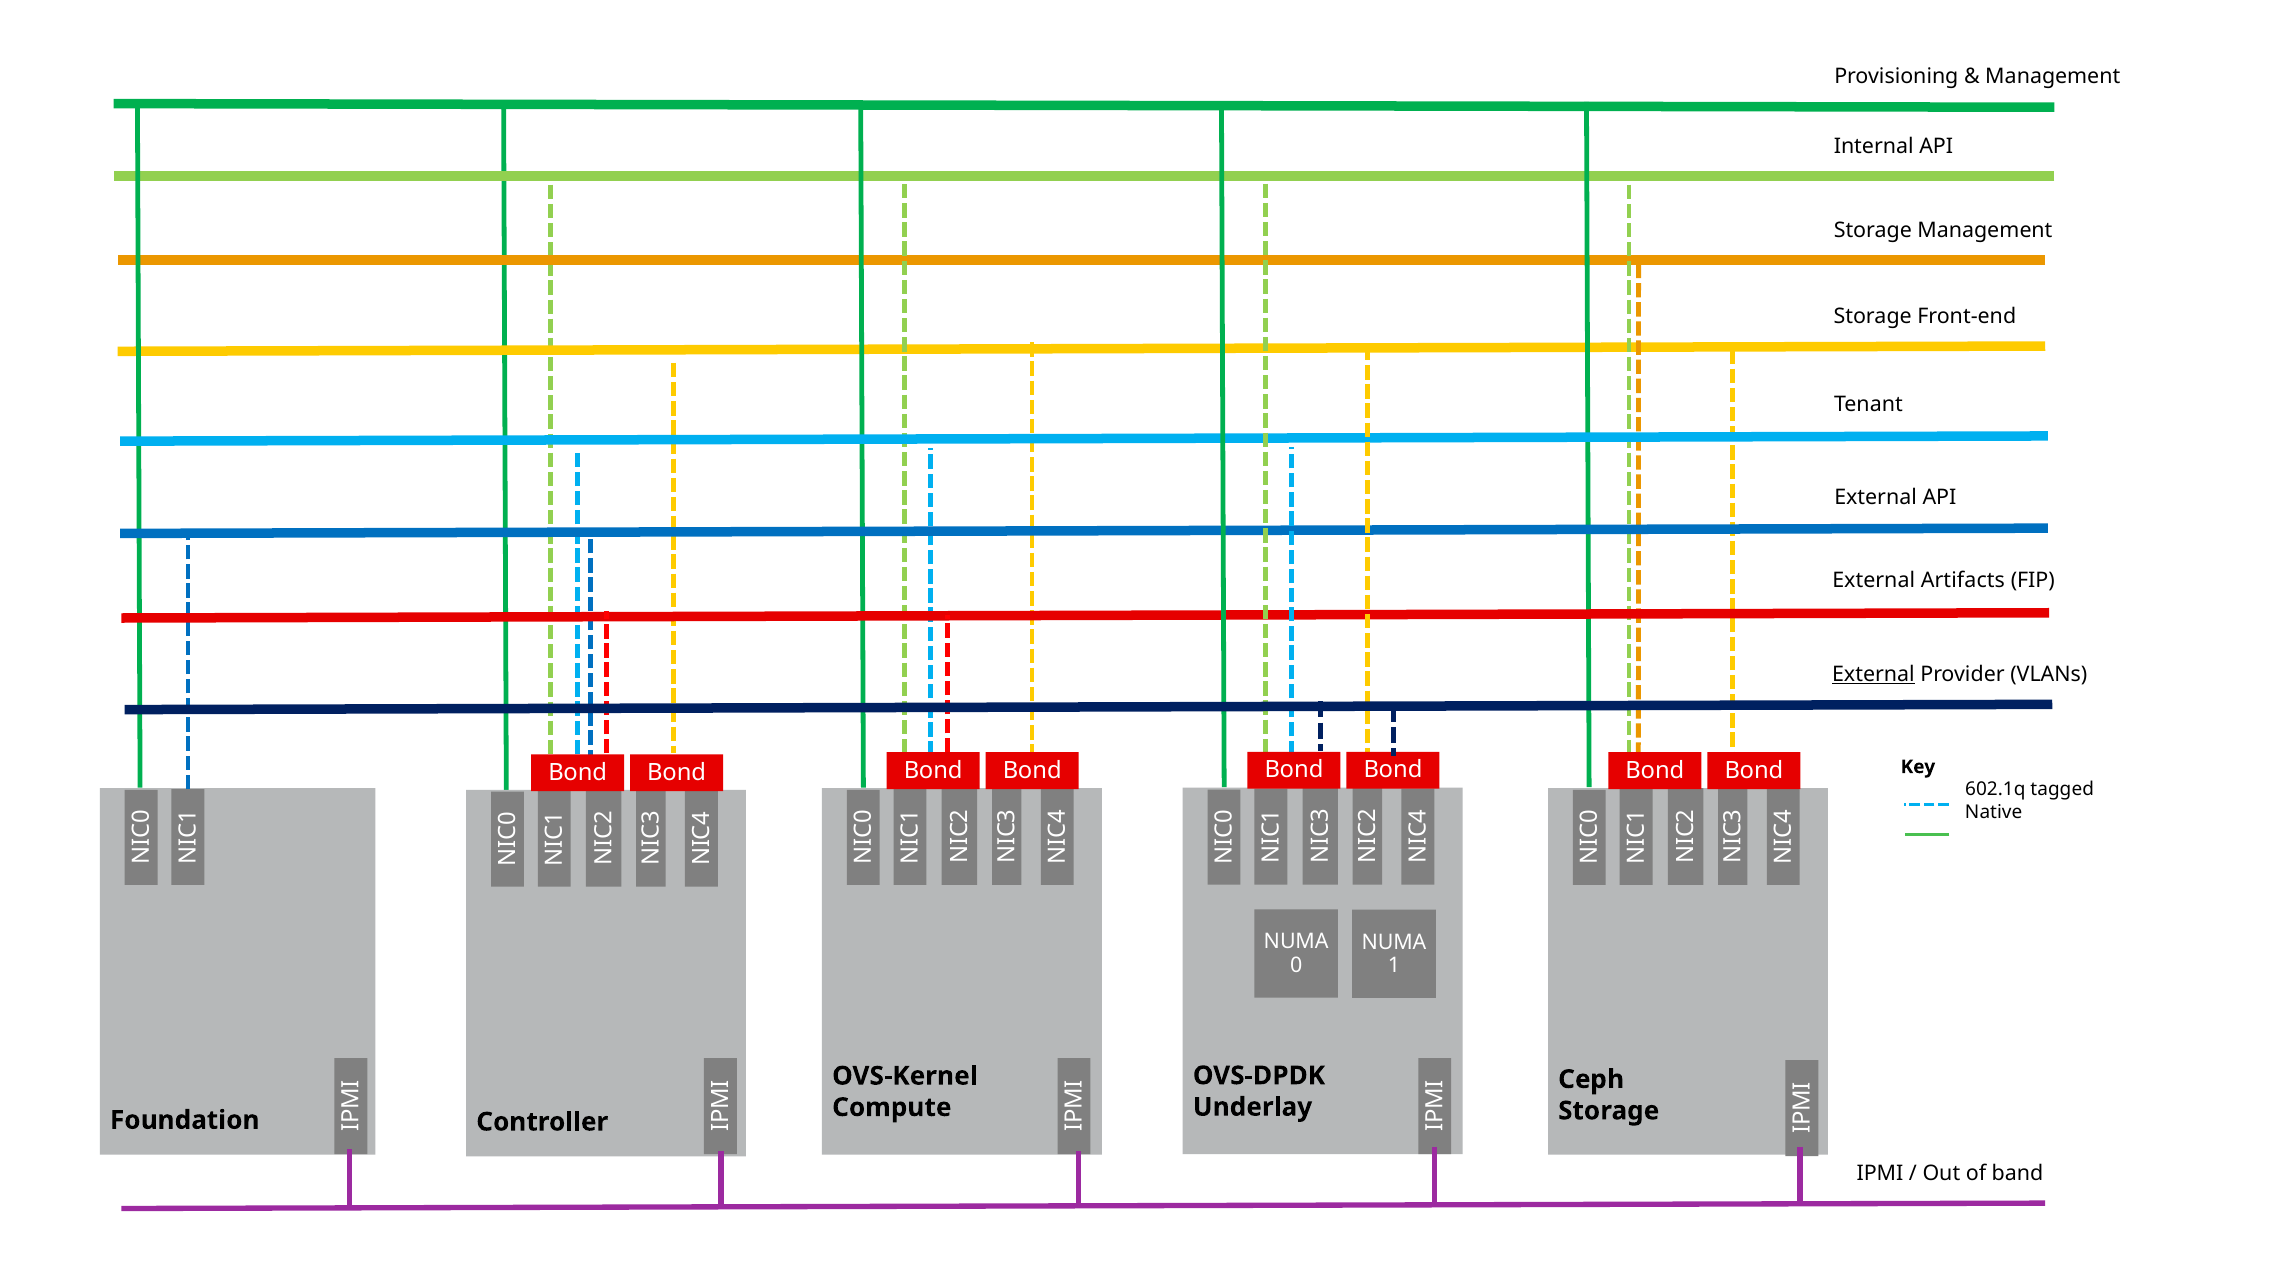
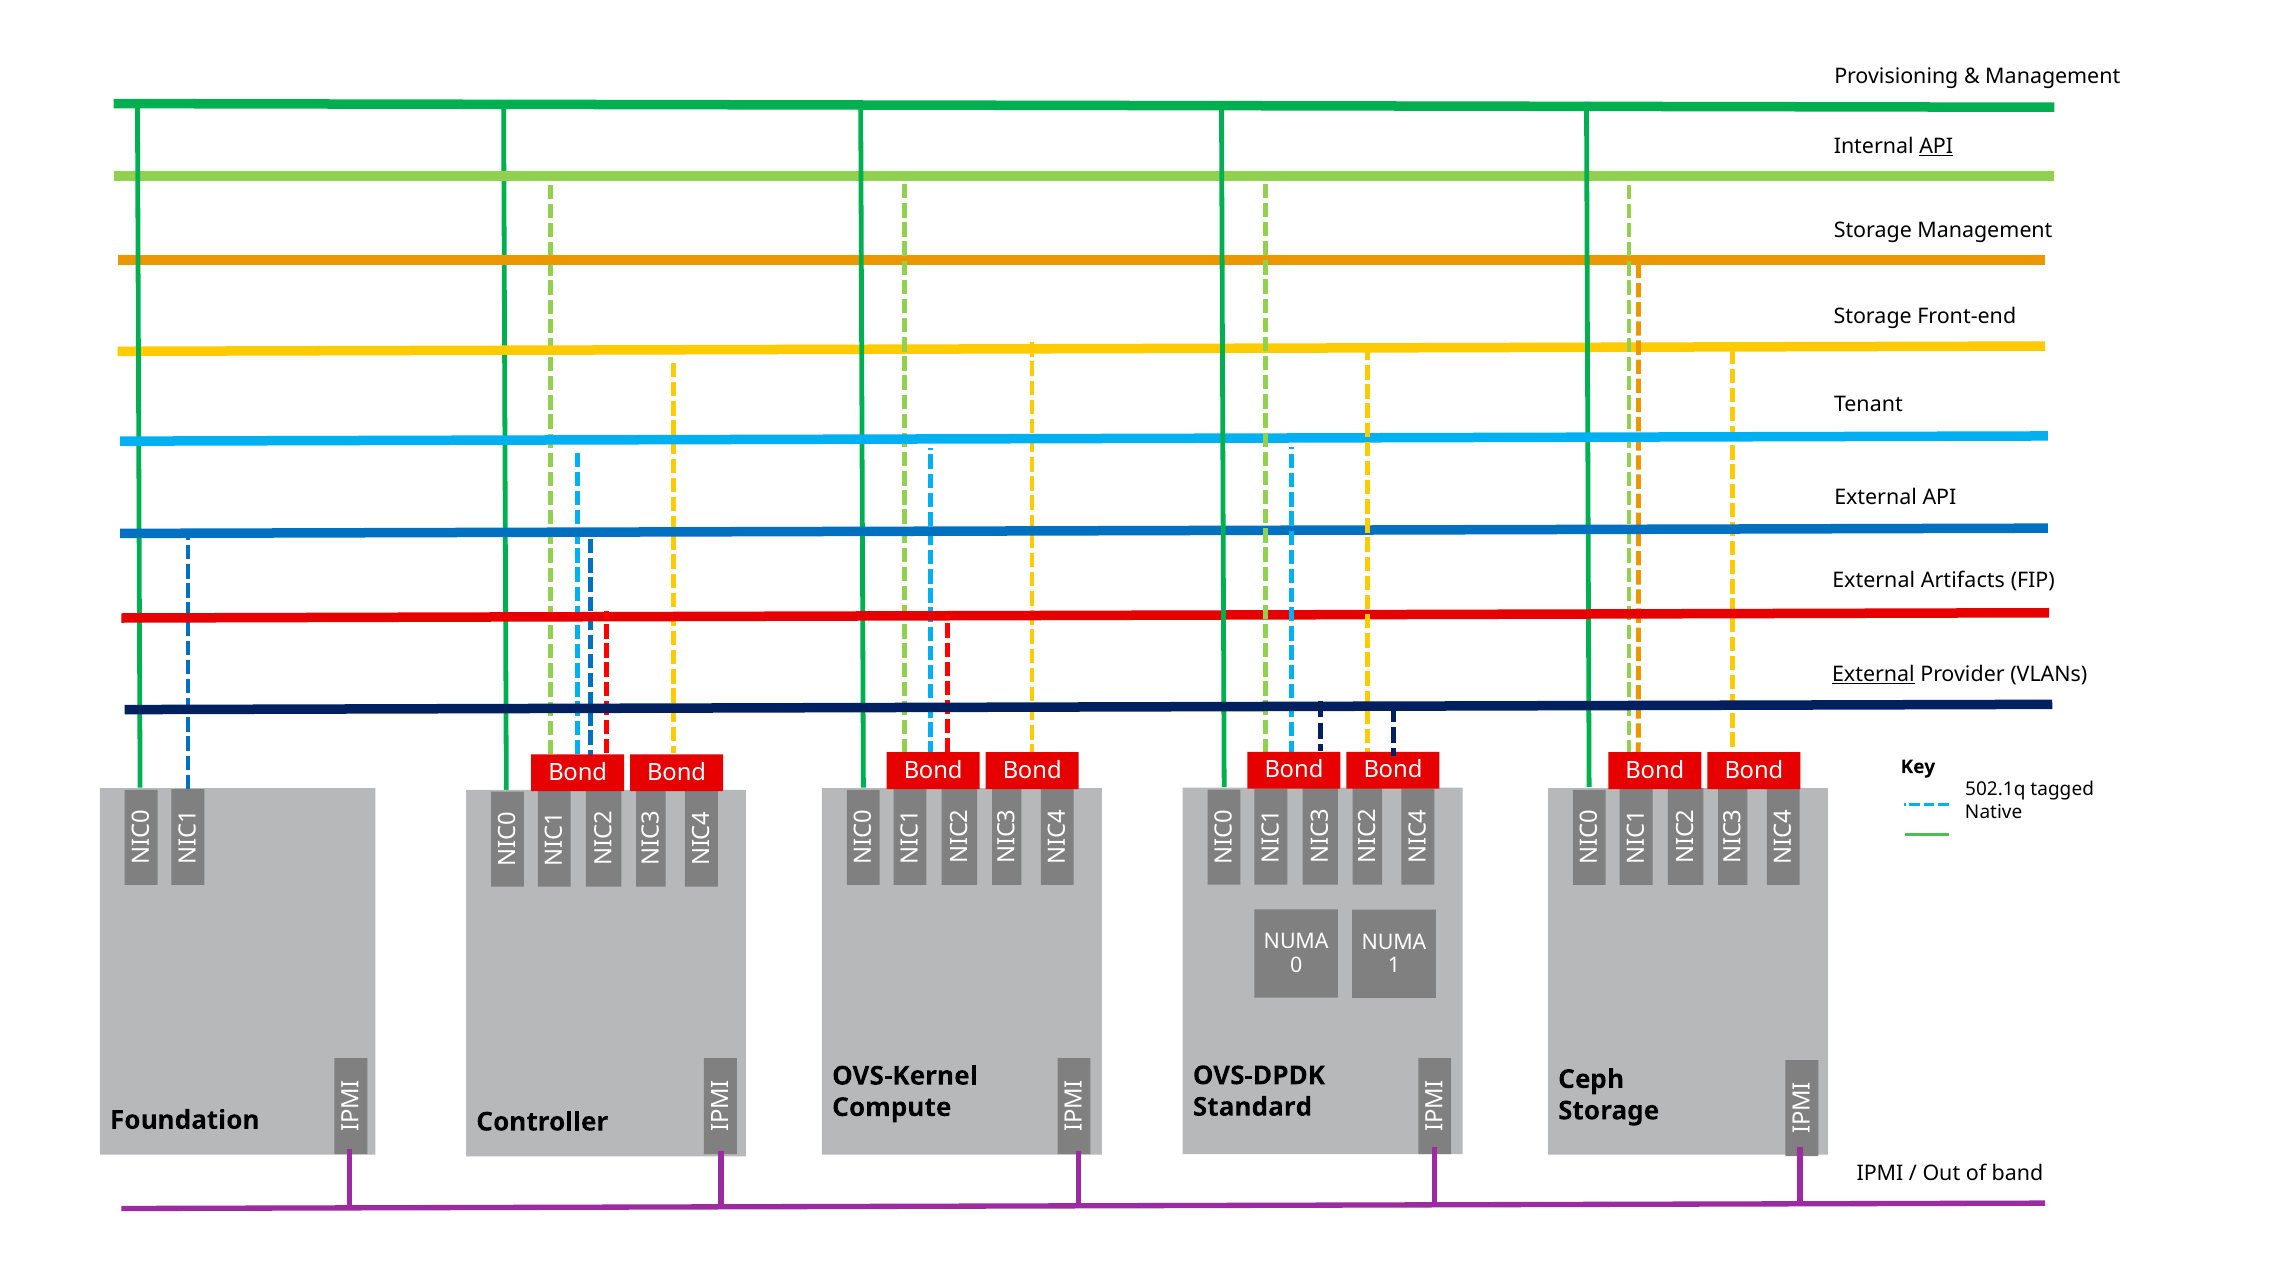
API underline: none -> present (1936, 146)
602.1q: 602.1q -> 502.1q (1995, 790)
Underlay: Underlay -> Standard (1252, 1107)
